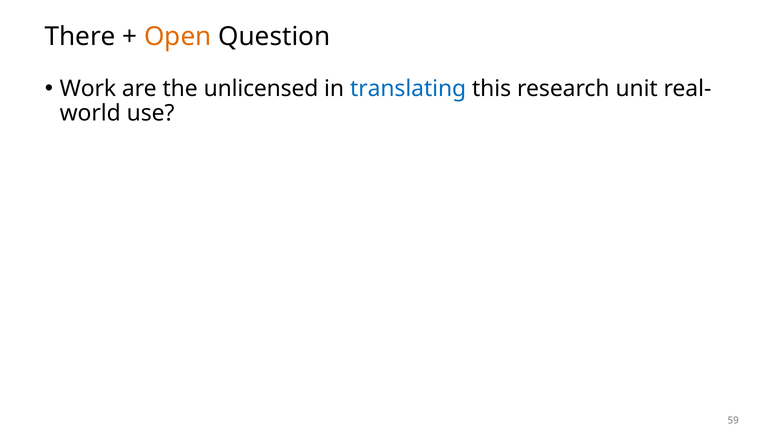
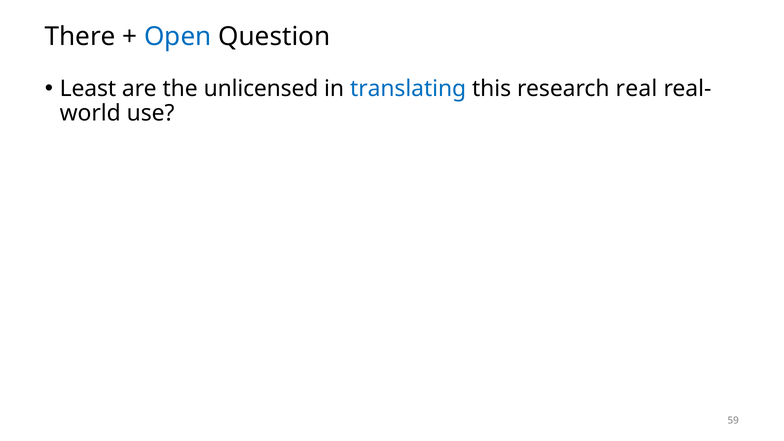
Open colour: orange -> blue (178, 37)
Work: Work -> Least (88, 89)
unit: unit -> real (636, 89)
